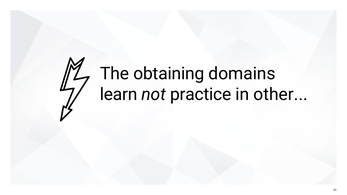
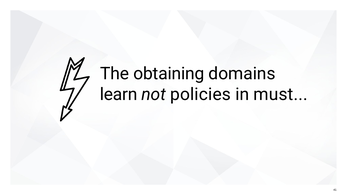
practice: practice -> policies (200, 95)
other: other -> must (281, 95)
